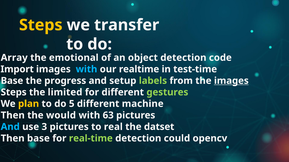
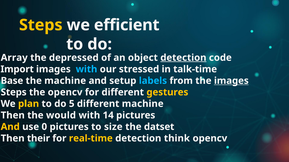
transfer: transfer -> efficient (127, 25)
emotional: emotional -> depressed (74, 58)
detection underline: none -> present (183, 58)
realtime: realtime -> stressed (139, 69)
test-time: test-time -> talk-time (195, 69)
the progress: progress -> machine (65, 81)
labels colour: light green -> light blue (153, 81)
the limited: limited -> opencv (65, 93)
gestures colour: light green -> yellow (167, 93)
63: 63 -> 14 (108, 116)
And colour: light blue -> yellow (10, 127)
use 3: 3 -> 0 (44, 127)
real: real -> size (113, 127)
Then base: base -> their (39, 139)
real-time colour: light green -> yellow (91, 139)
could: could -> think (177, 139)
